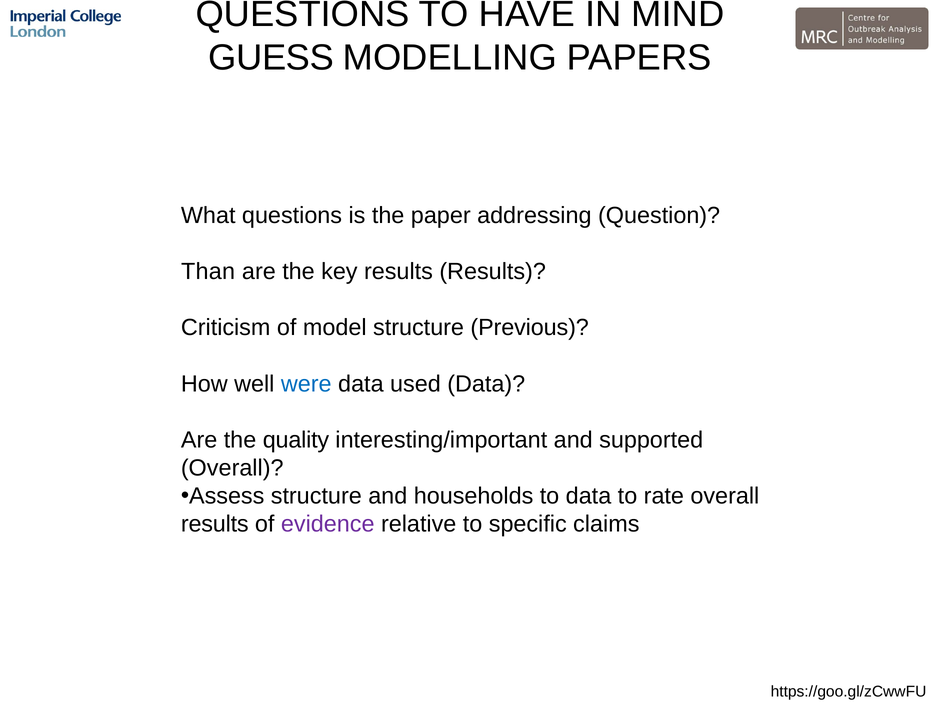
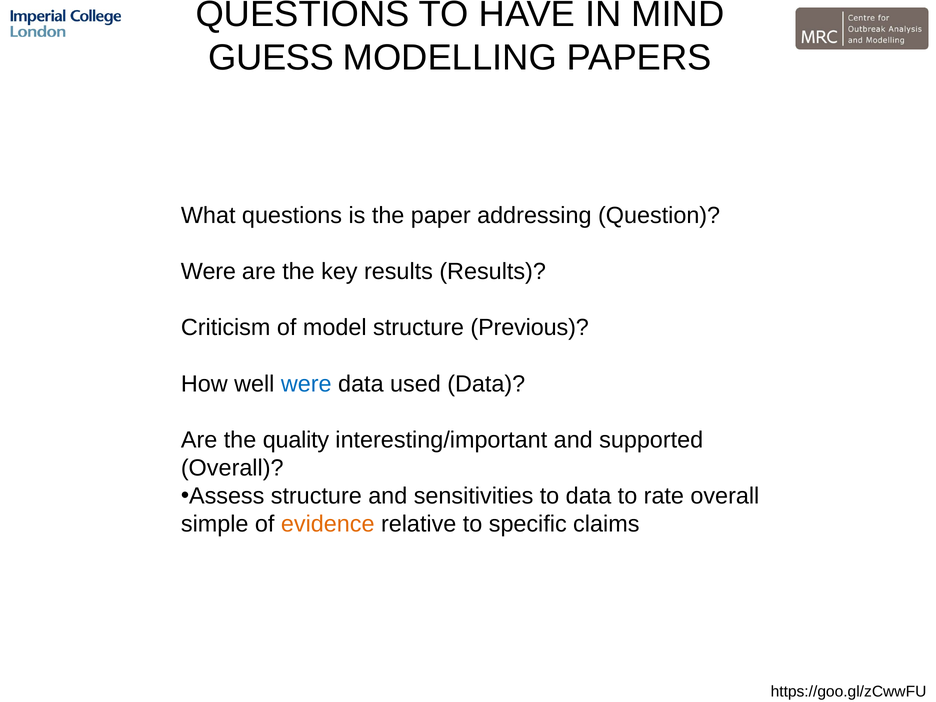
Than: Than -> Were (208, 271)
households: households -> sensitivities (474, 496)
results: results -> simple (215, 524)
evidence colour: purple -> orange (328, 524)
